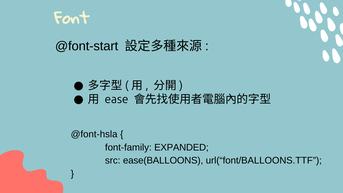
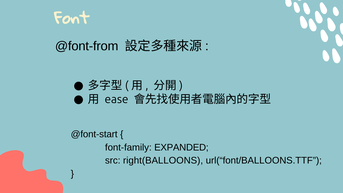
@font-start: @font-start -> @font-from (87, 46)
@font-hsla: @font-hsla -> @font-start (94, 134)
ease(BALLOONS: ease(BALLOONS -> right(BALLOONS (163, 161)
